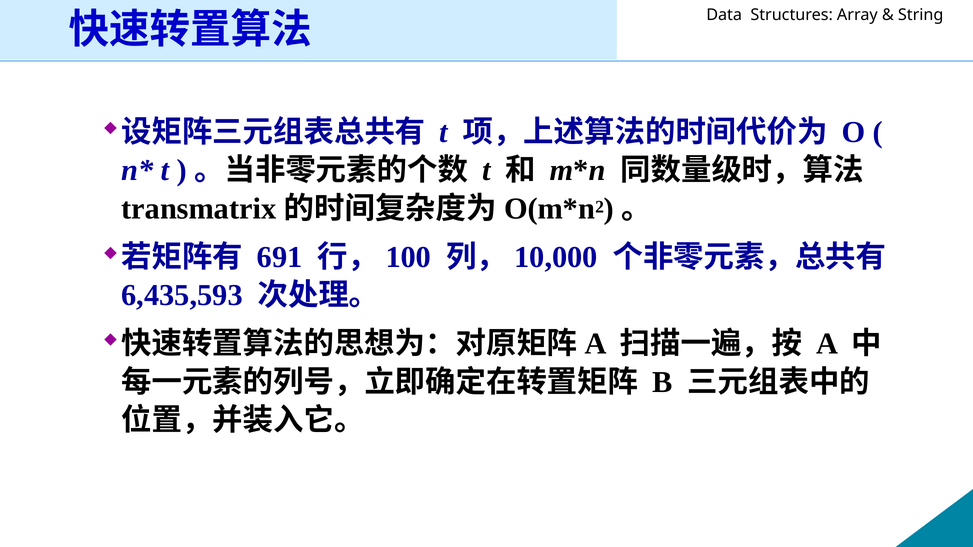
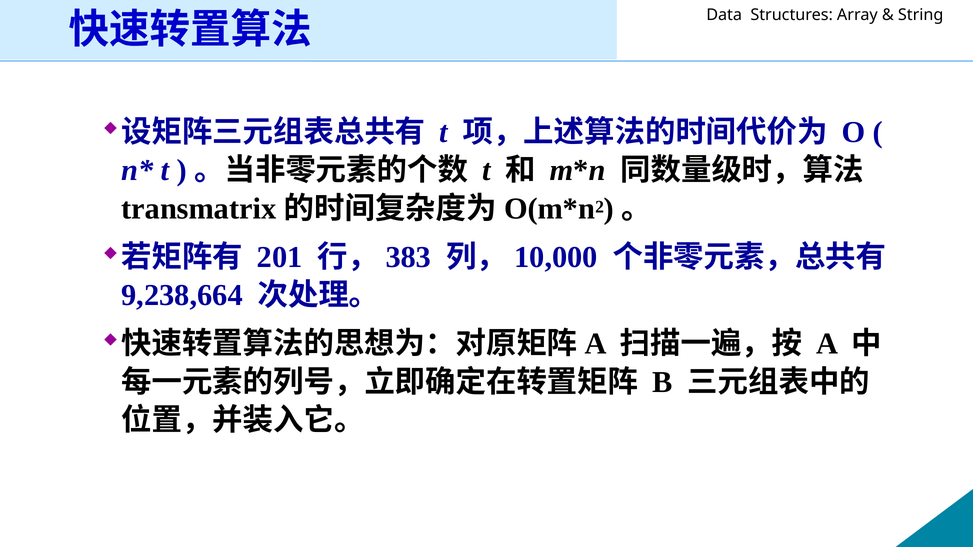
691: 691 -> 201 (280, 257)
100: 100 -> 383 (408, 257)
6,435,593: 6,435,593 -> 9,238,664 (182, 296)
